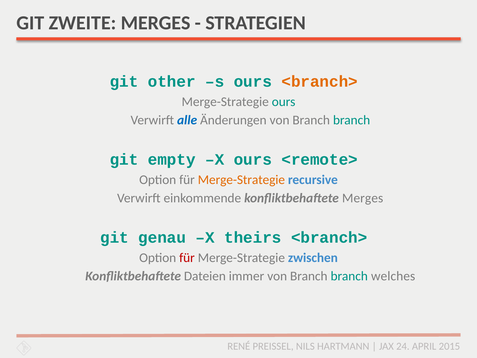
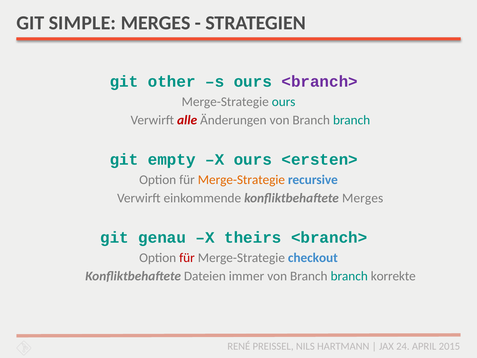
ZWEITE: ZWEITE -> SIMPLE (82, 23)
<branch> colour: orange -> purple (320, 82)
alle colour: blue -> red (187, 120)
<remote>: <remote> -> <ersten> (320, 160)
zwischen: zwischen -> checkout (313, 257)
welches: welches -> korrekte (393, 276)
